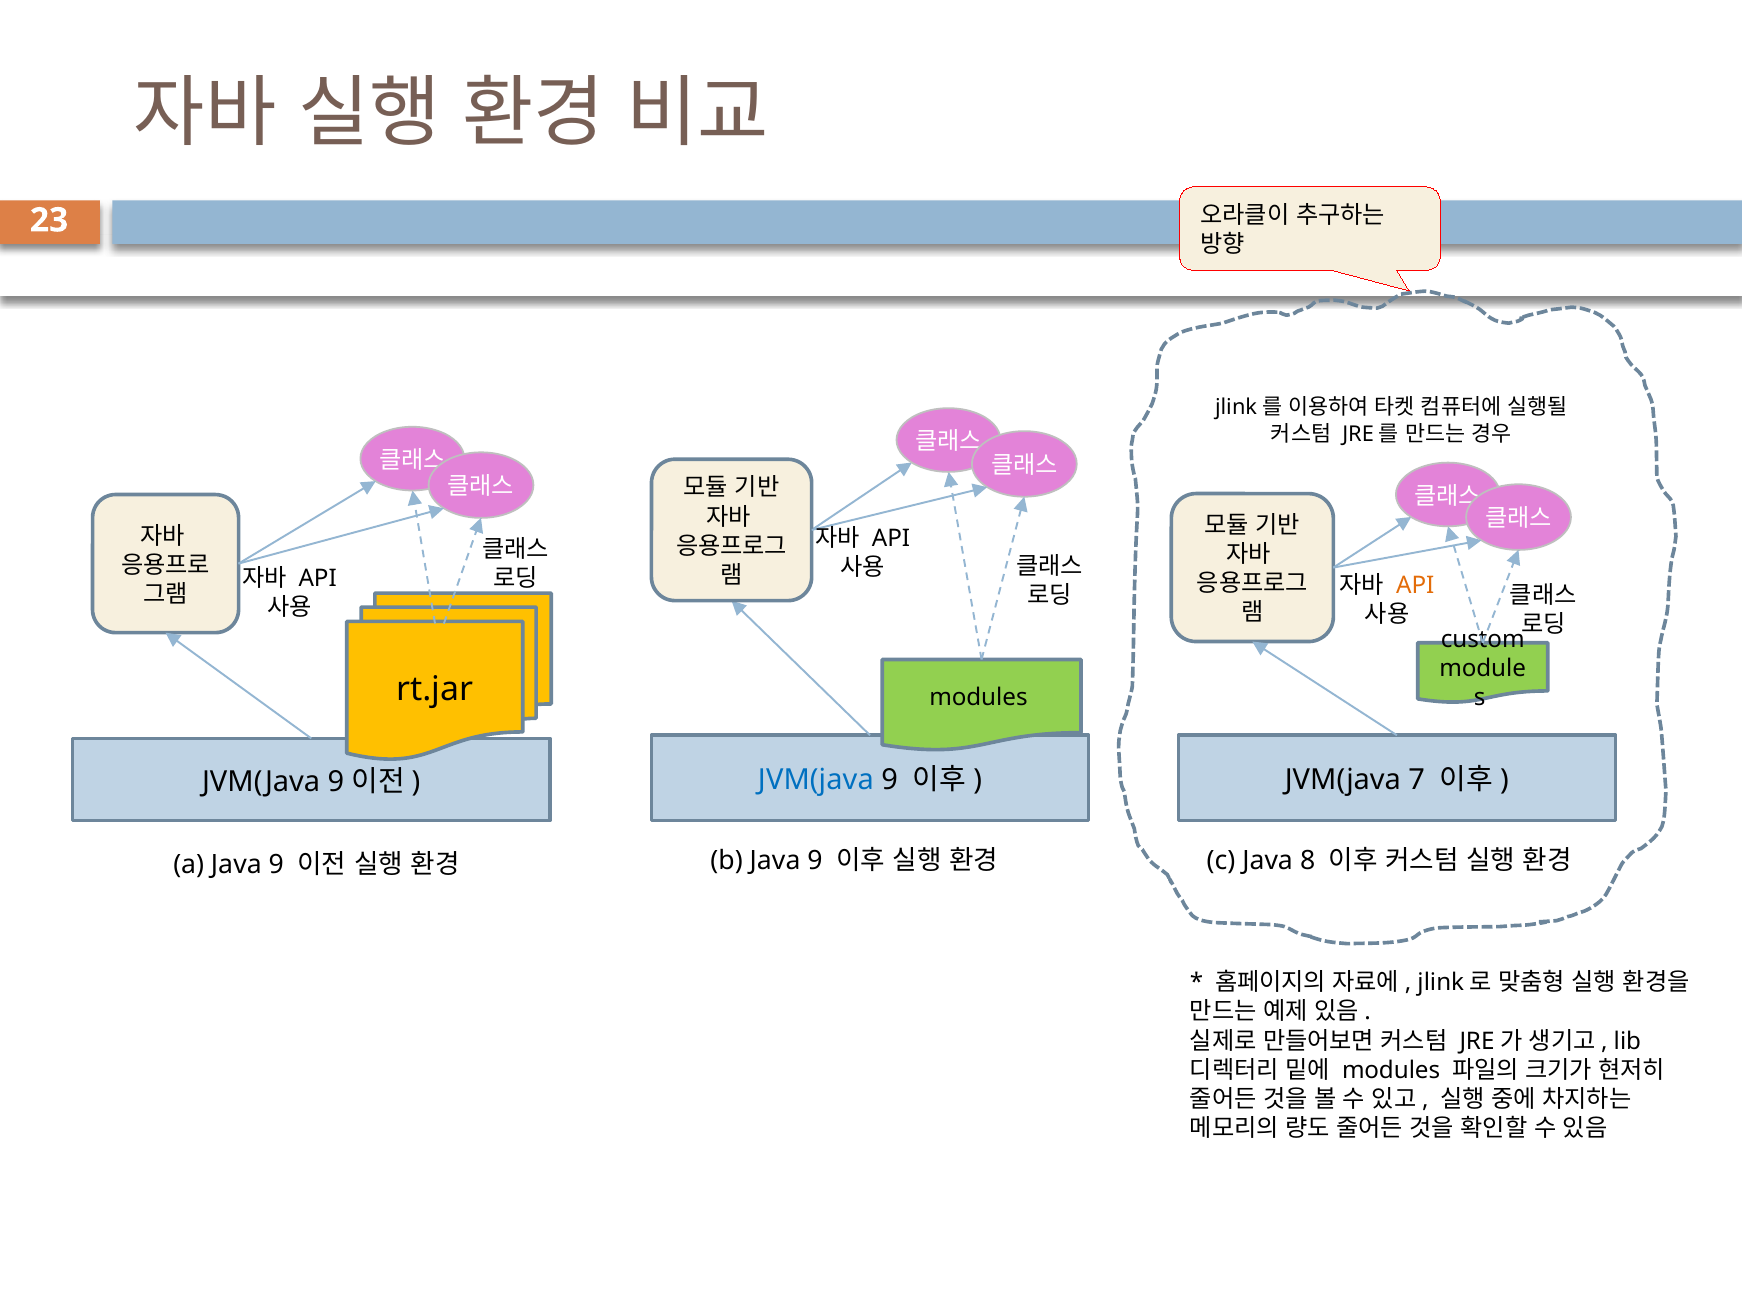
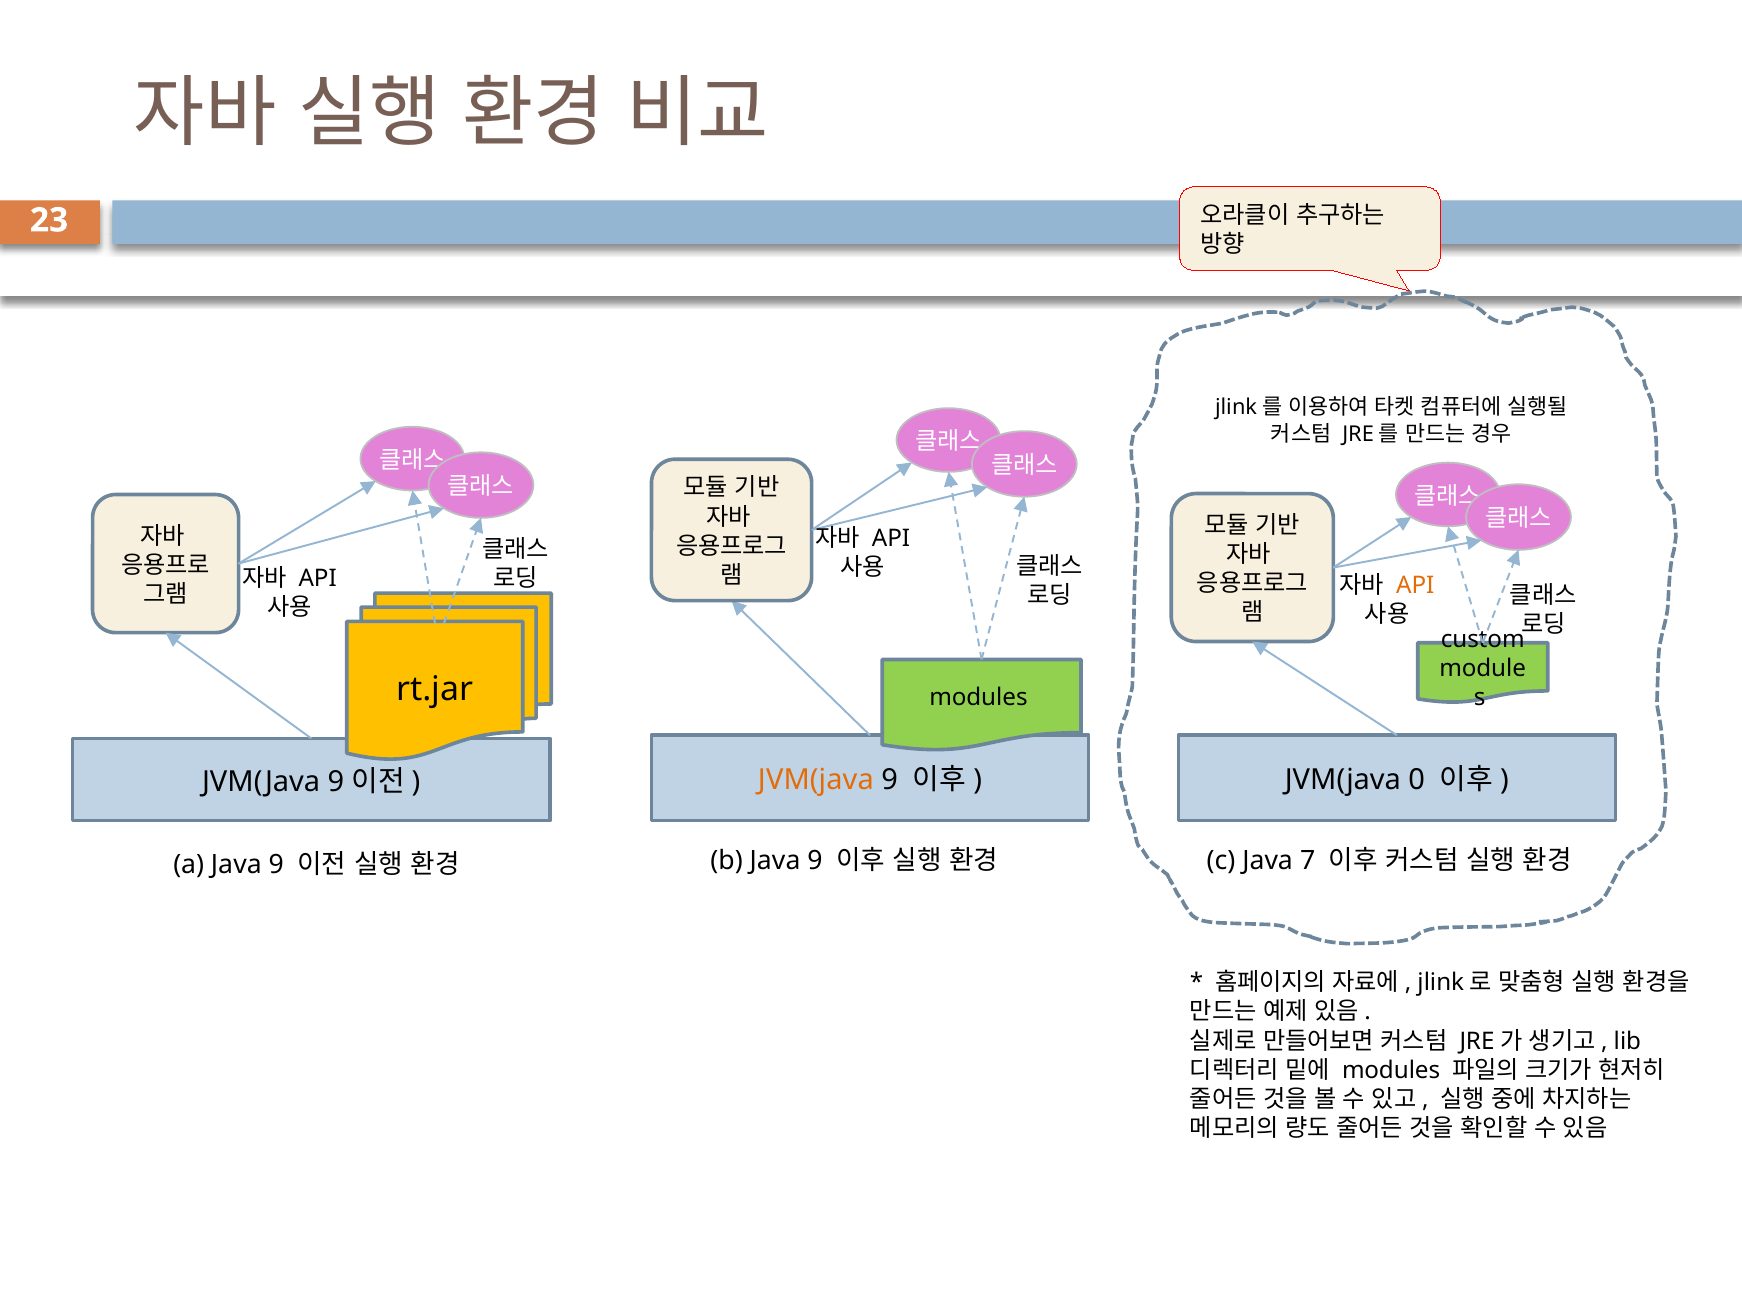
JVM(java colour: blue -> orange (816, 780)
7: 7 -> 0 (1417, 780)
8: 8 -> 7 (1308, 861)
